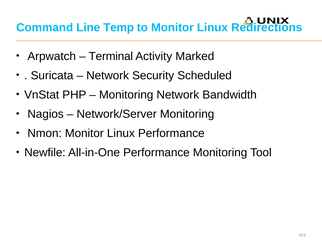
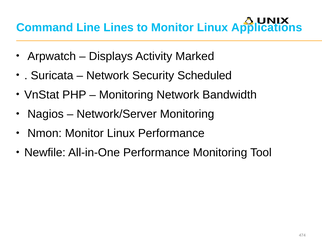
Temp: Temp -> Lines (119, 27)
Redirections: Redirections -> Applications (267, 27)
Terminal: Terminal -> Displays (111, 56)
